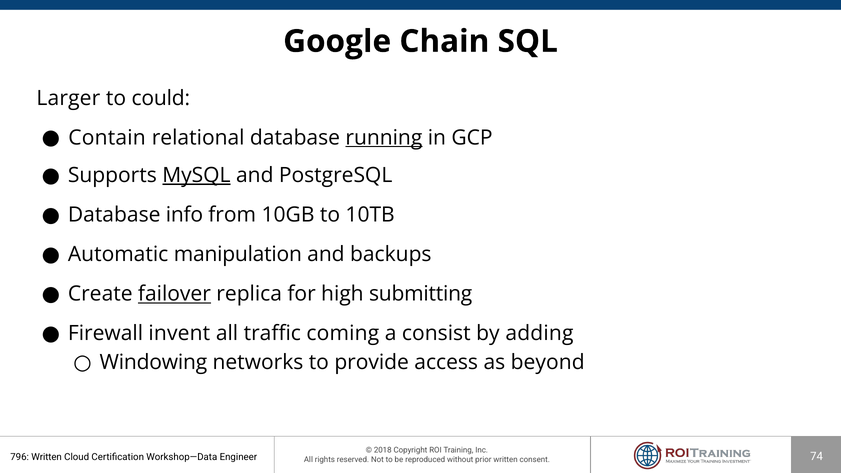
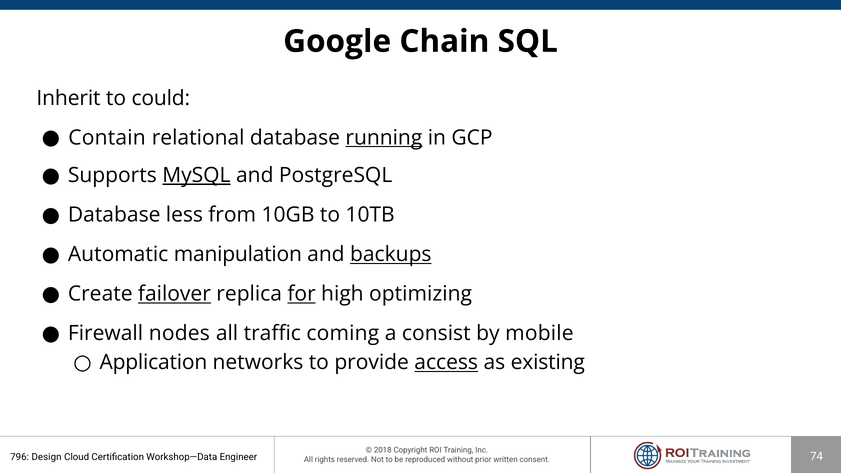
Larger: Larger -> Inherit (69, 98)
info: info -> less (184, 215)
backups underline: none -> present (391, 254)
for underline: none -> present (302, 294)
submitting: submitting -> optimizing (421, 294)
invent: invent -> nodes (179, 333)
adding: adding -> mobile (539, 333)
Windowing: Windowing -> Application (153, 363)
access underline: none -> present (446, 363)
beyond: beyond -> existing (548, 363)
Written: Written -> Design (46, 457)
